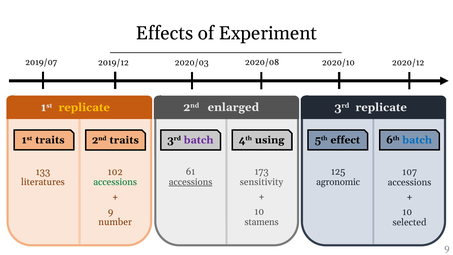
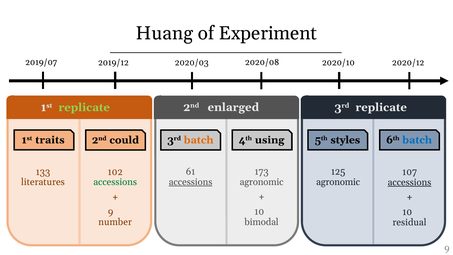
Effects: Effects -> Huang (164, 33)
replicate colour: yellow -> light green (84, 107)
2nd traits: traits -> could (124, 140)
batch colour: purple -> orange (199, 140)
effect: effect -> styles (345, 140)
sensitivity: sensitivity -> agronomic (262, 182)
accessions underline: none -> present (410, 182)
stamens: stamens -> bimodal (262, 222)
selected: selected -> residual (410, 222)
